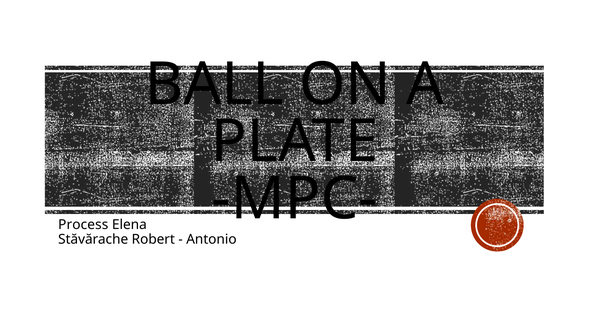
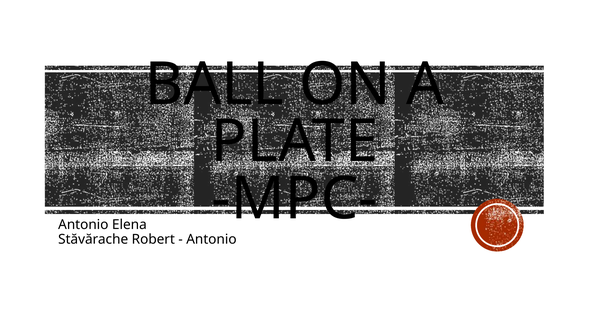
Process: Process -> Antonio (83, 224)
